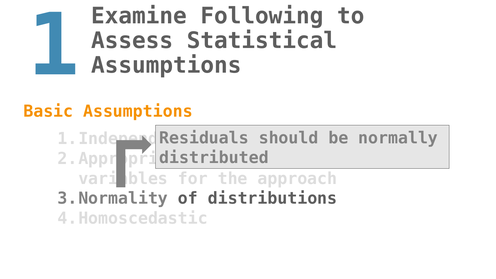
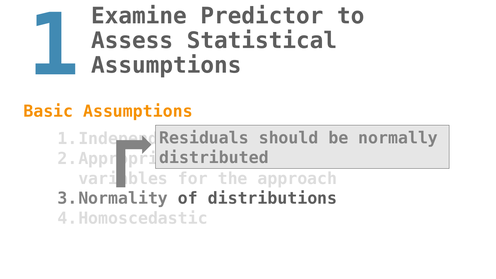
Following: Following -> Predictor (262, 16)
